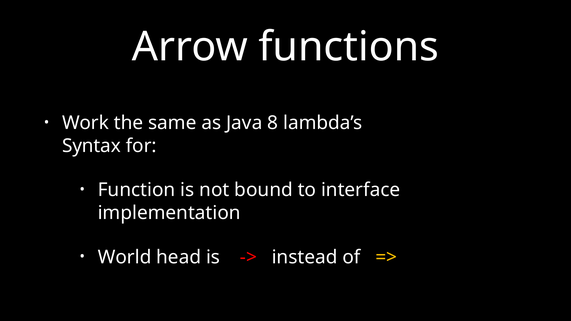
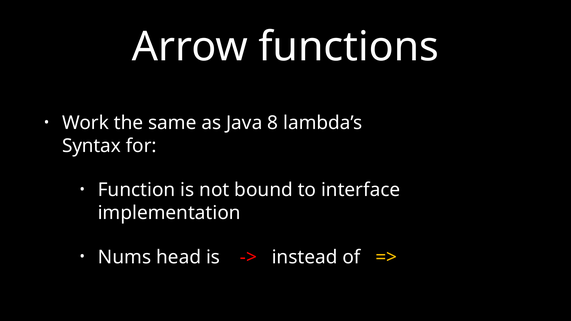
World: World -> Nums (125, 257)
